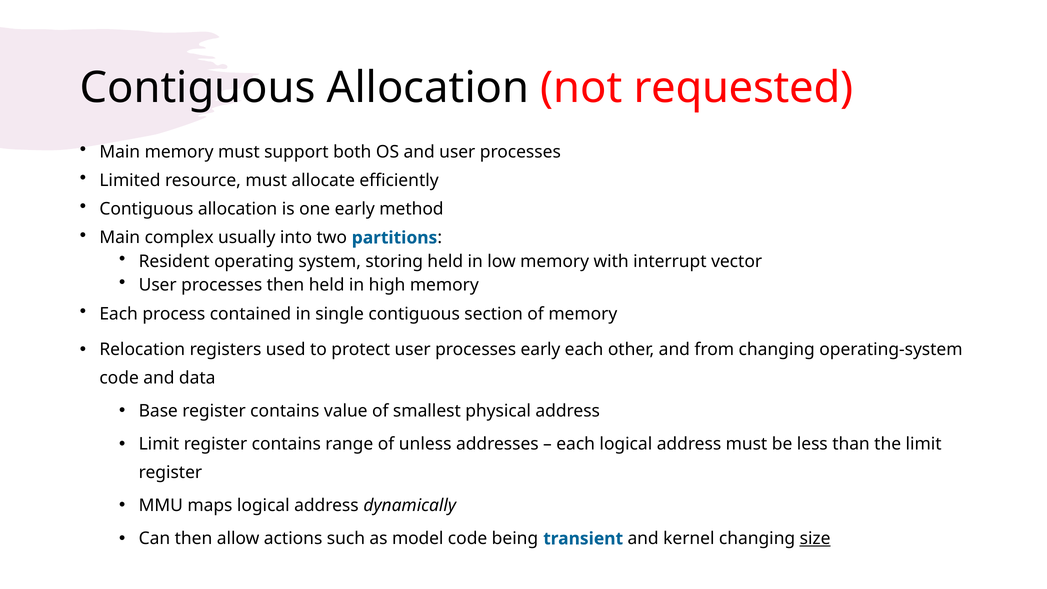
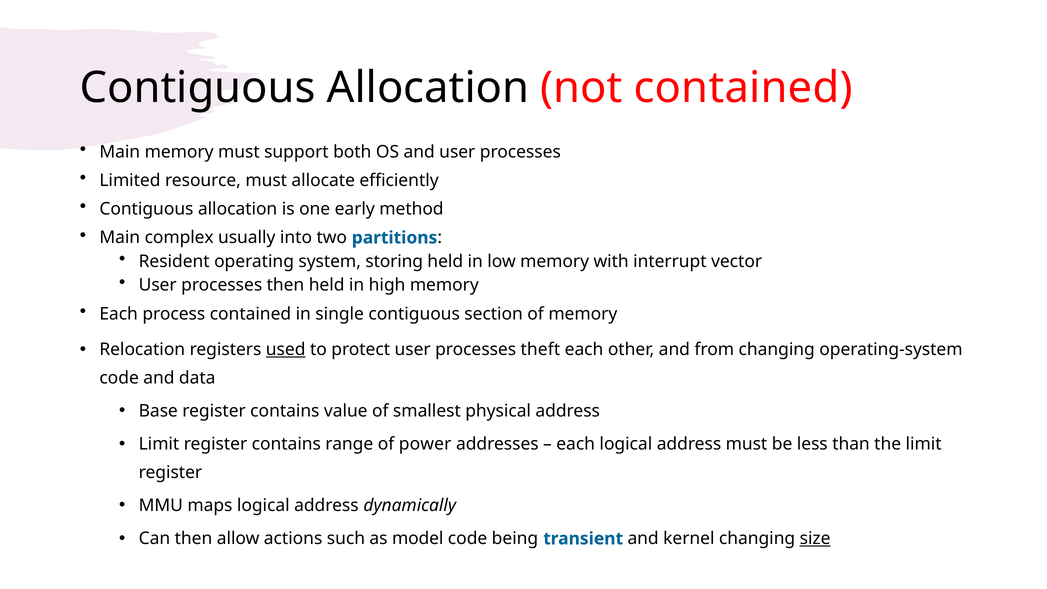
not requested: requested -> contained (743, 88)
used underline: none -> present (286, 350)
processes early: early -> theft (540, 350)
unless: unless -> power (425, 444)
